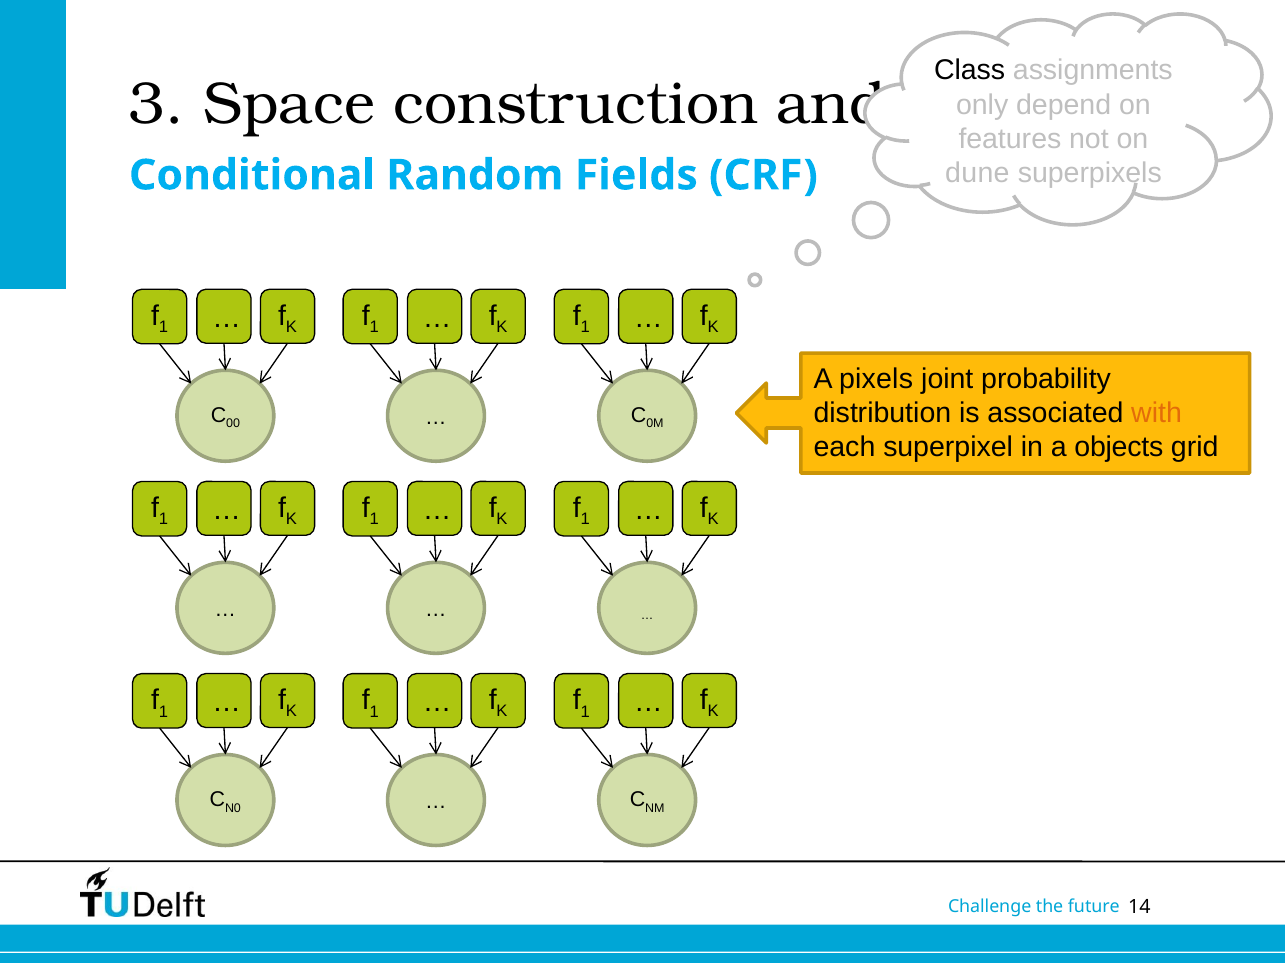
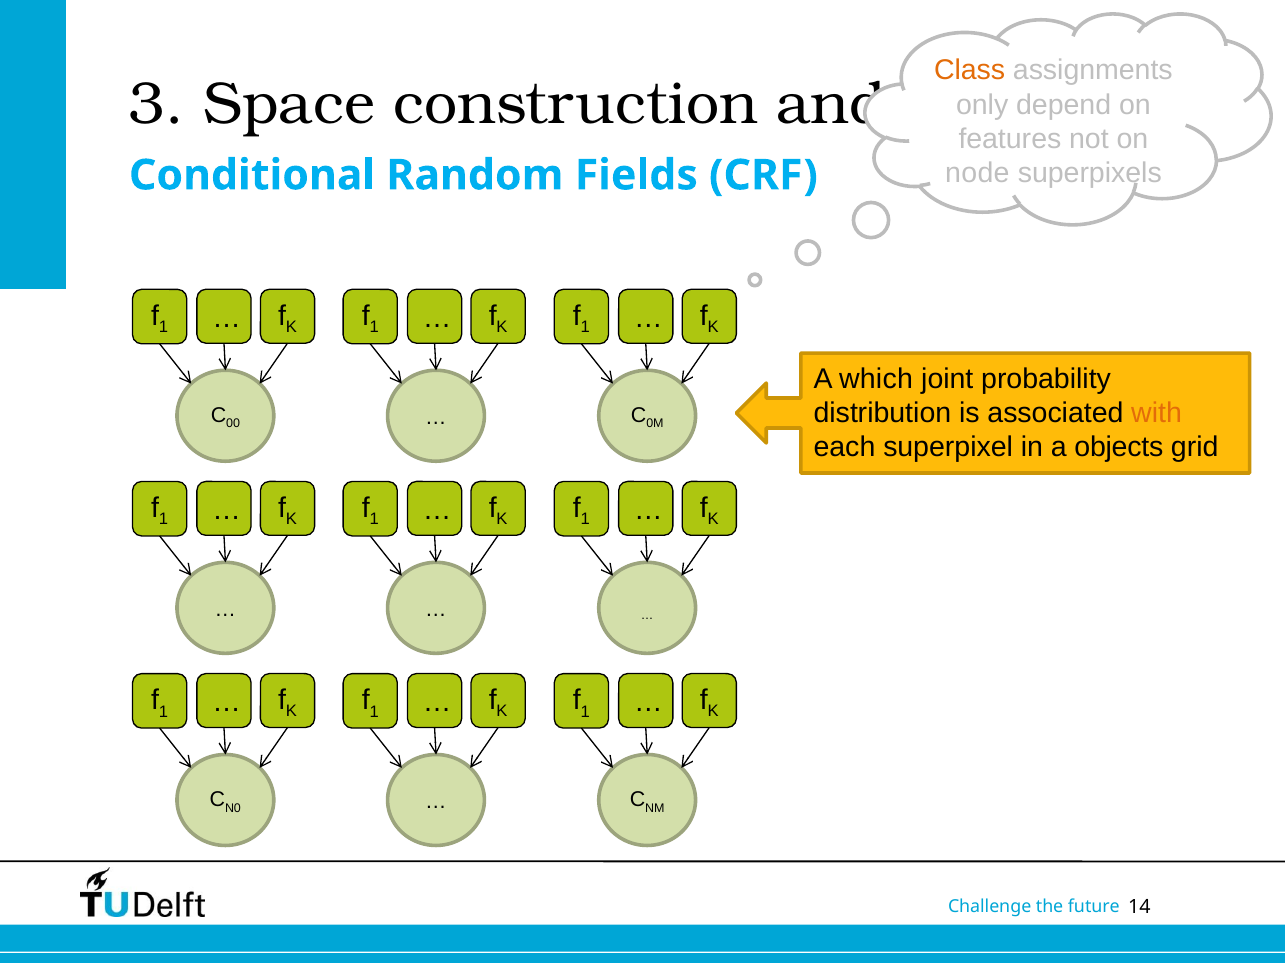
Class colour: black -> orange (970, 71)
dune: dune -> node (977, 173)
pixels: pixels -> which (876, 379)
